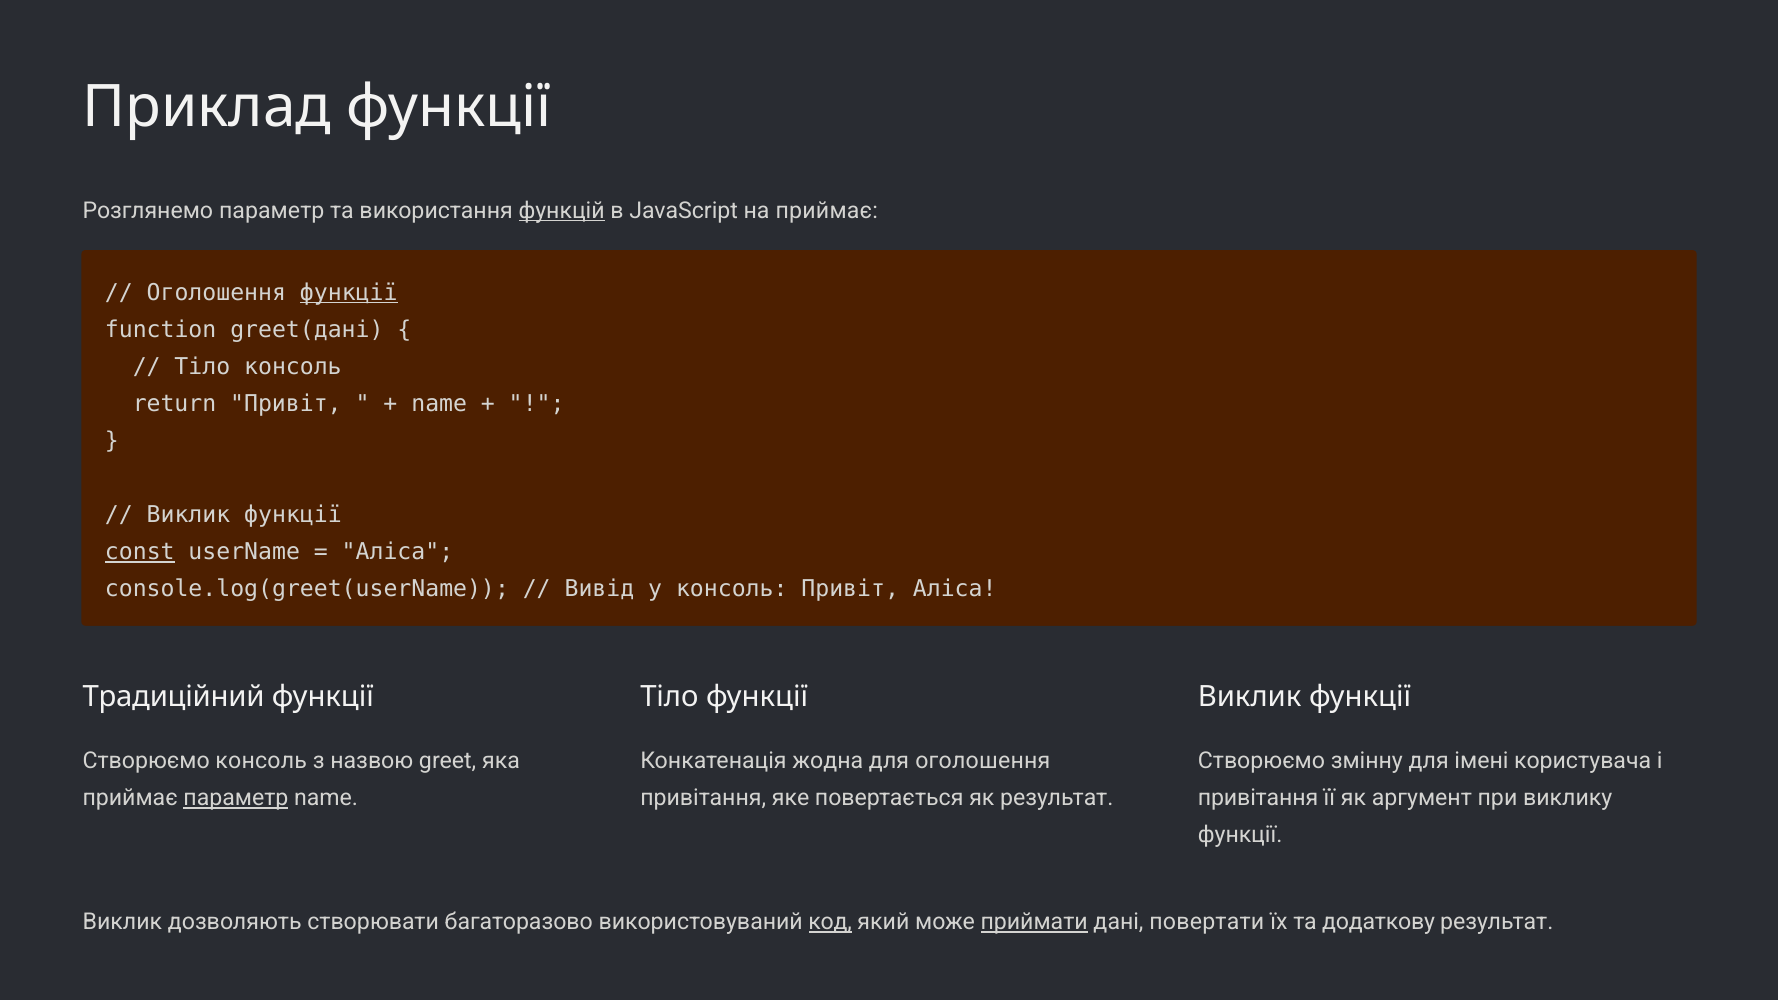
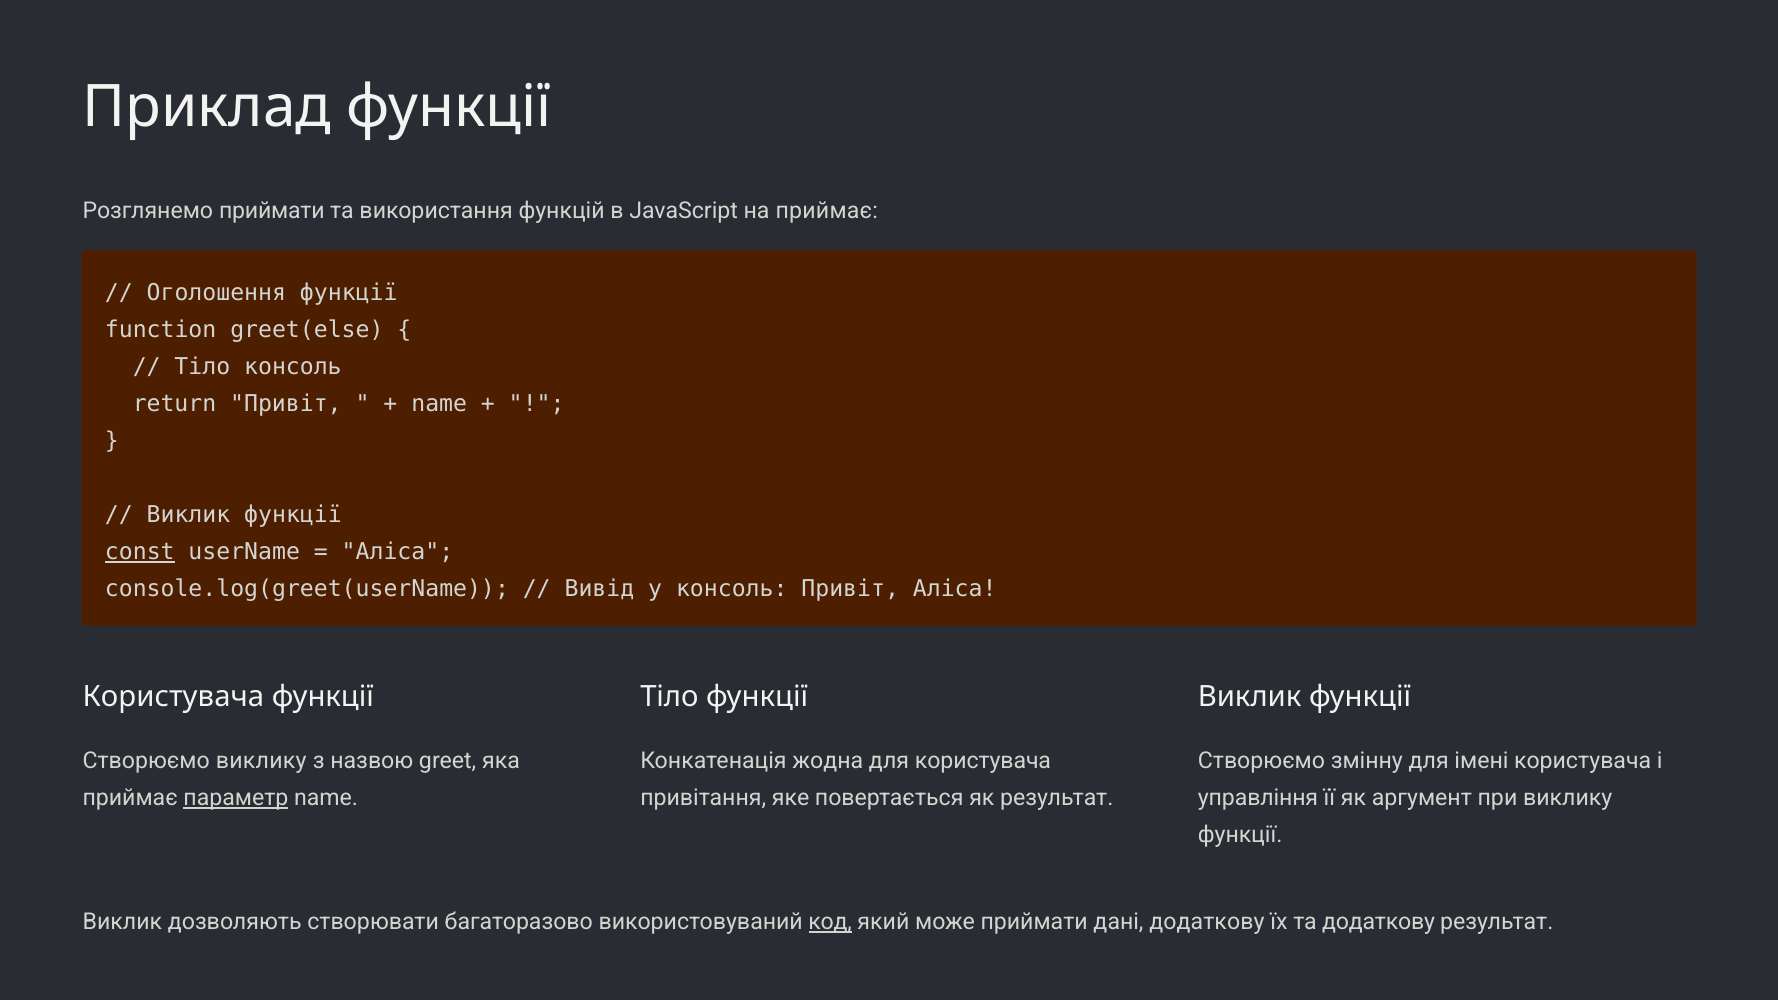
Розглянемо параметр: параметр -> приймати (272, 211)
функцій underline: present -> none (562, 211)
функції underline: present -> none (349, 293)
greet(дані: greet(дані -> greet(else (307, 330)
Традиційний: Традиційний -> Користувача (173, 697)
Створюємо консоль: консоль -> виклику (261, 761)
для оголошення: оголошення -> користувача (983, 761)
привітання: привітання -> управління (1258, 798)
приймати underline: present -> none (1034, 922)
дані повертати: повертати -> додаткову (1207, 922)
